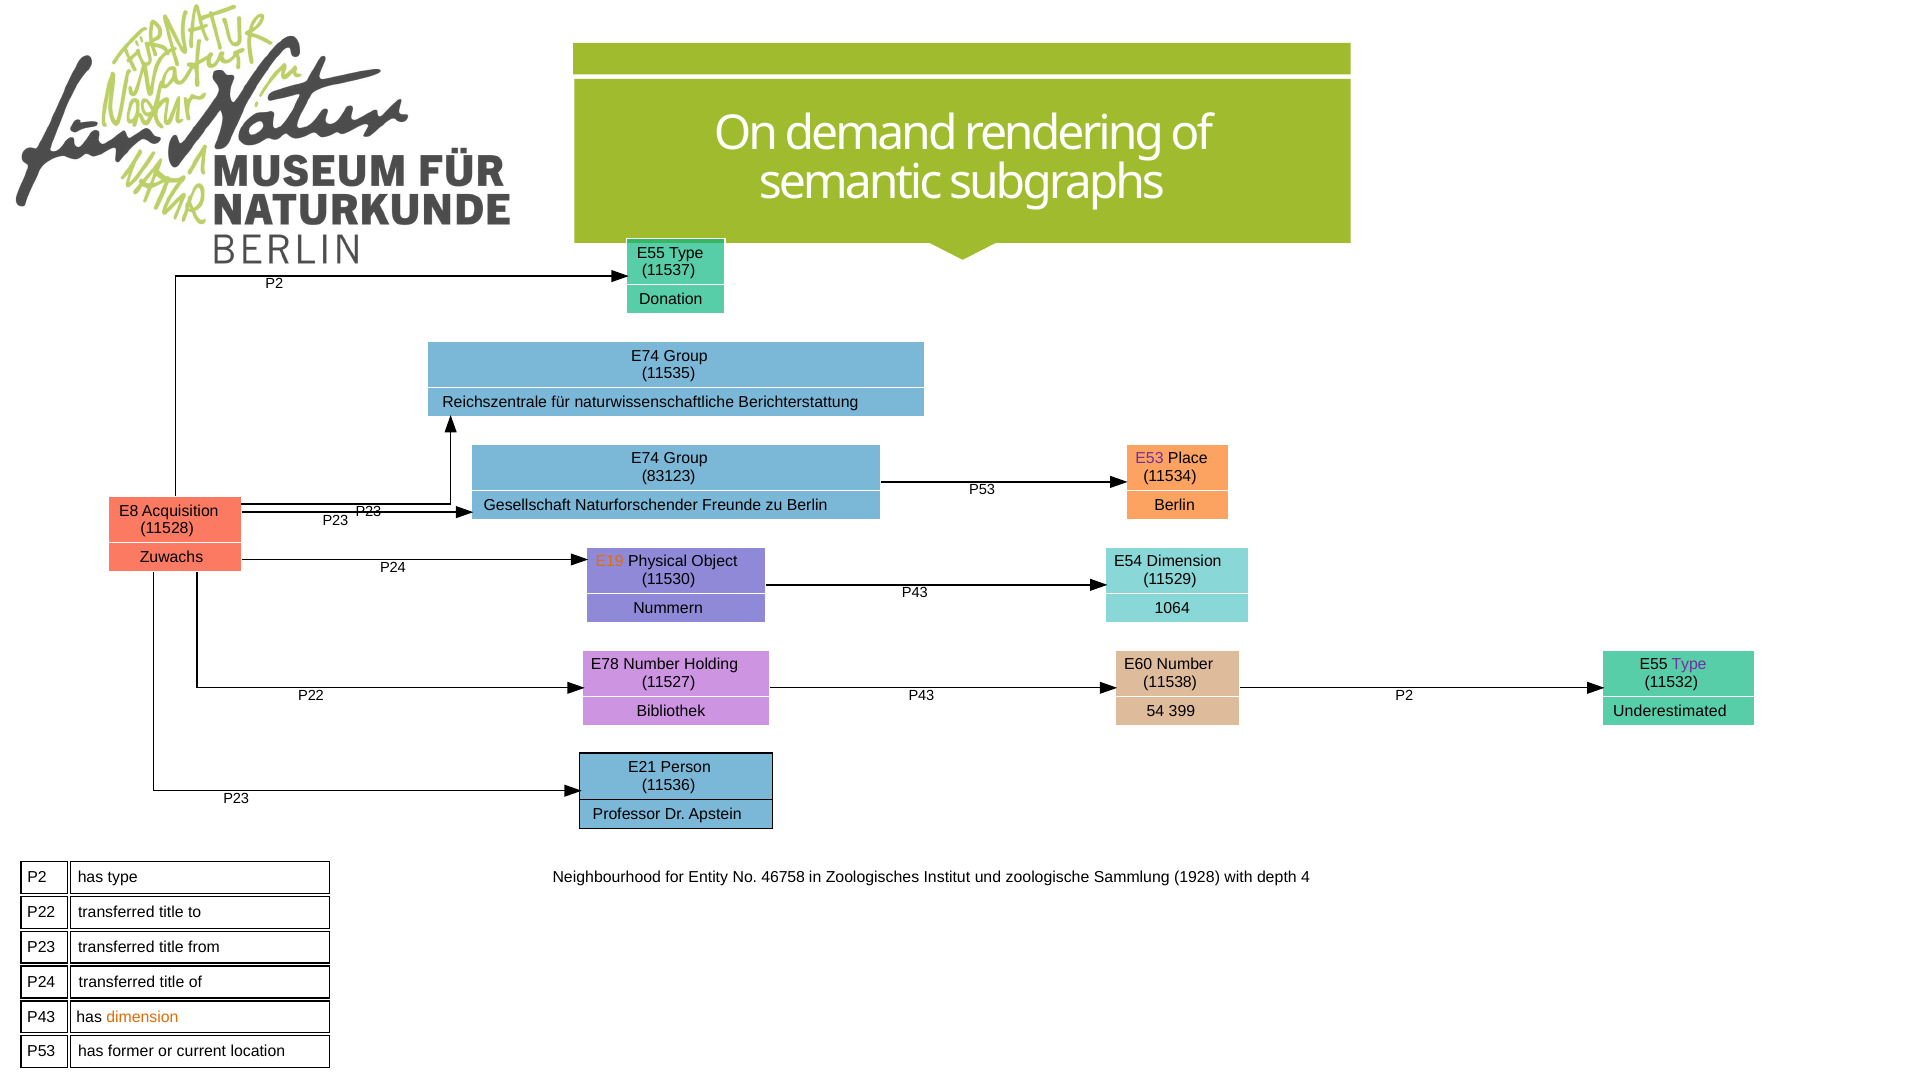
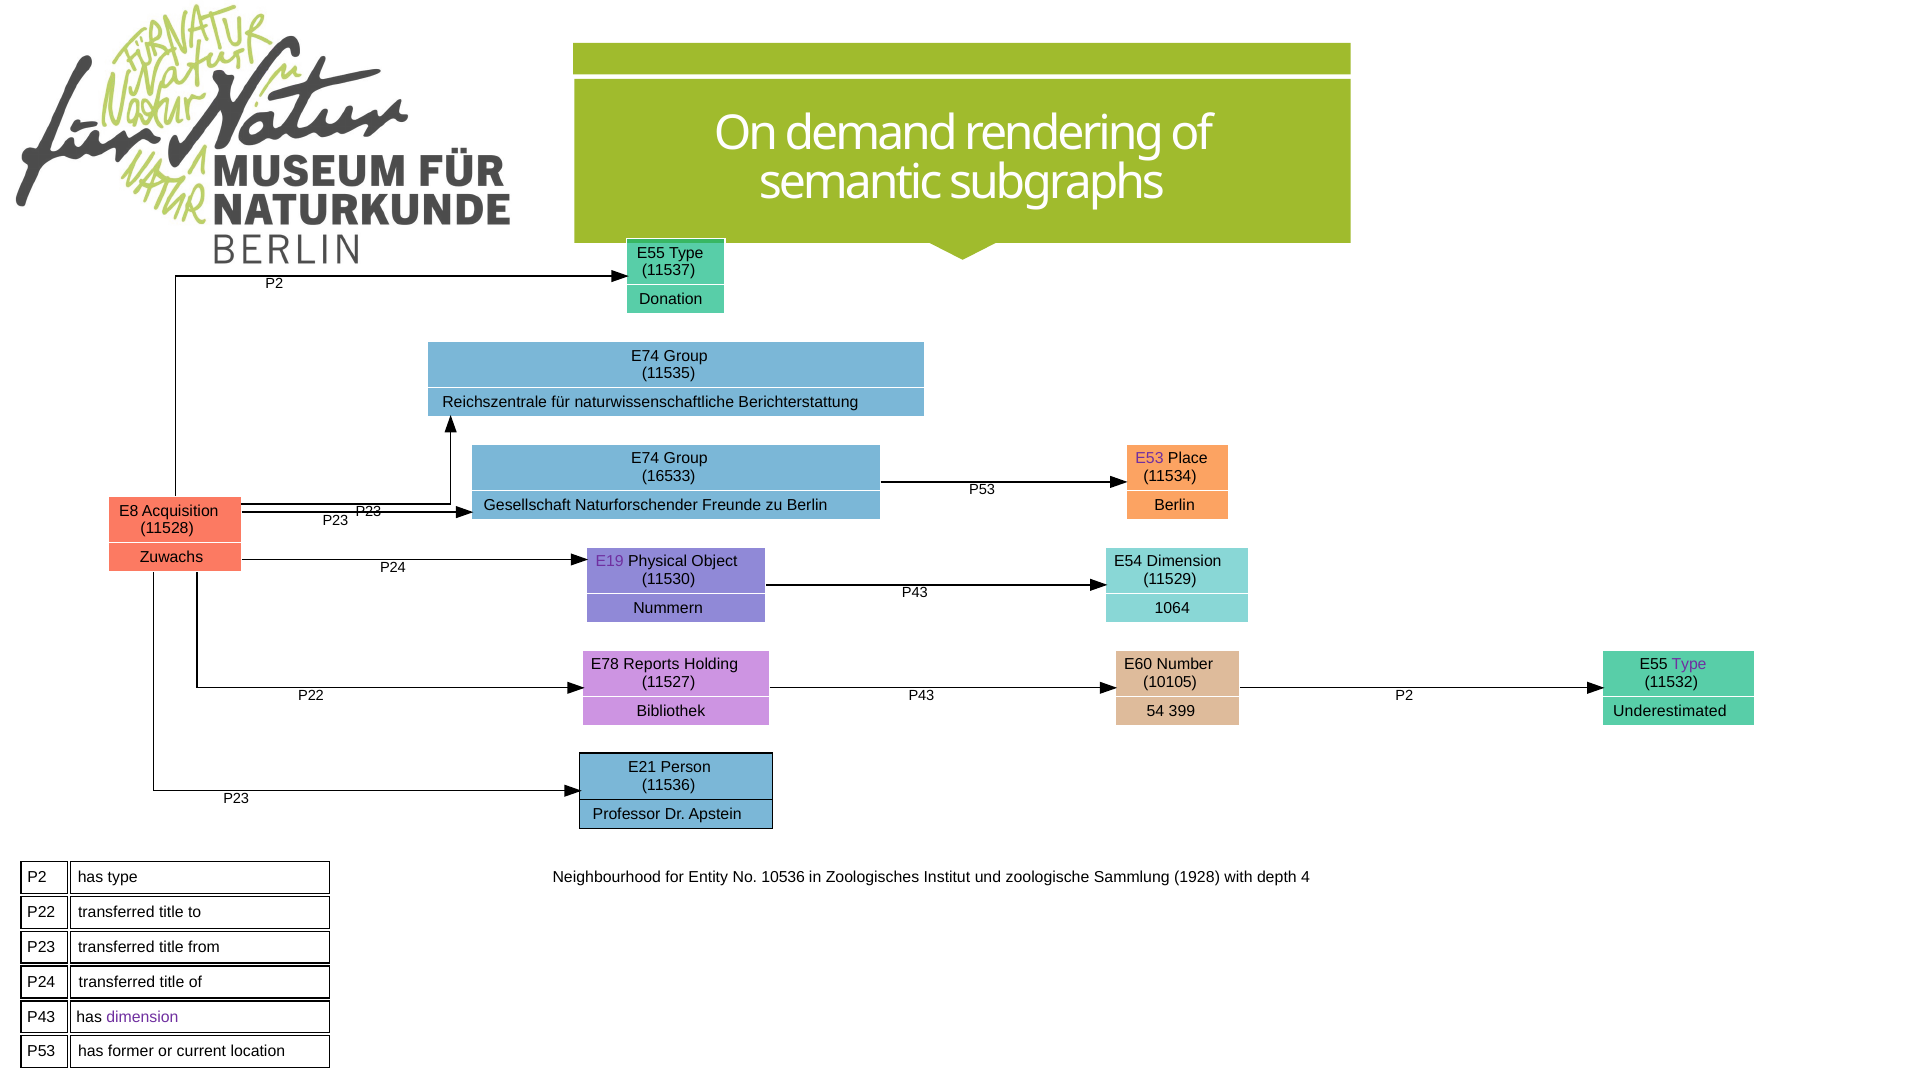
83123: 83123 -> 16533 (669, 476)
E19 colour: orange -> purple (610, 562)
E78 Number: Number -> Reports (651, 665)
11538: 11538 -> 10105 (1170, 682)
46758: 46758 -> 10536 (783, 877)
dimension colour: orange -> purple (142, 1017)
